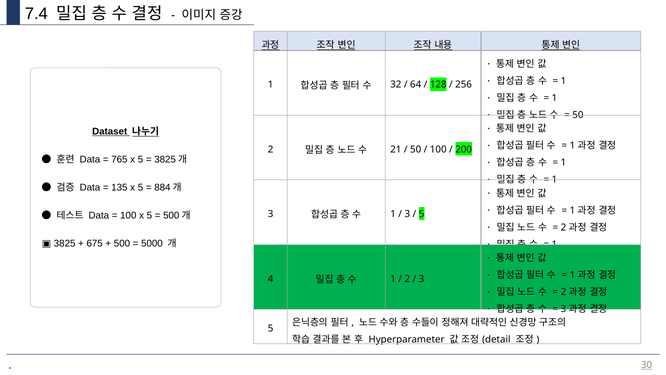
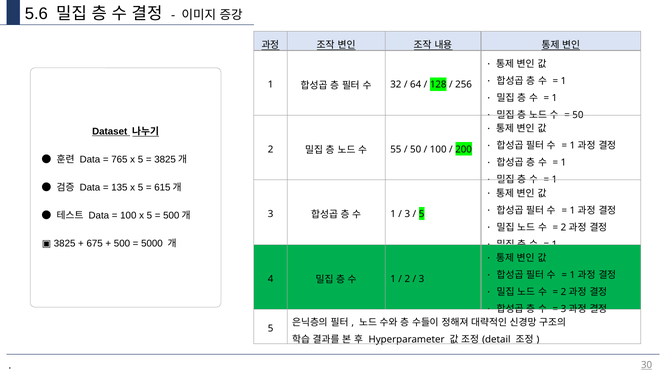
7.4: 7.4 -> 5.6 (36, 14)
21: 21 -> 55 (396, 149)
884: 884 -> 615 (162, 187)
